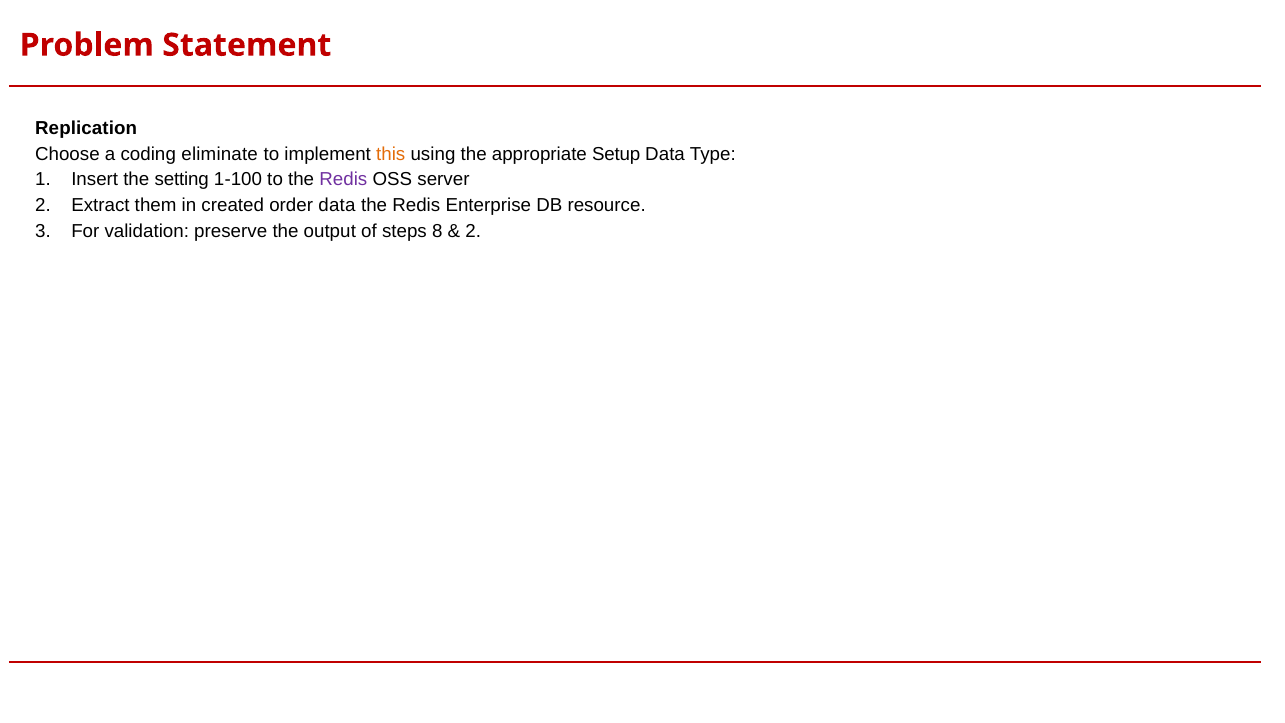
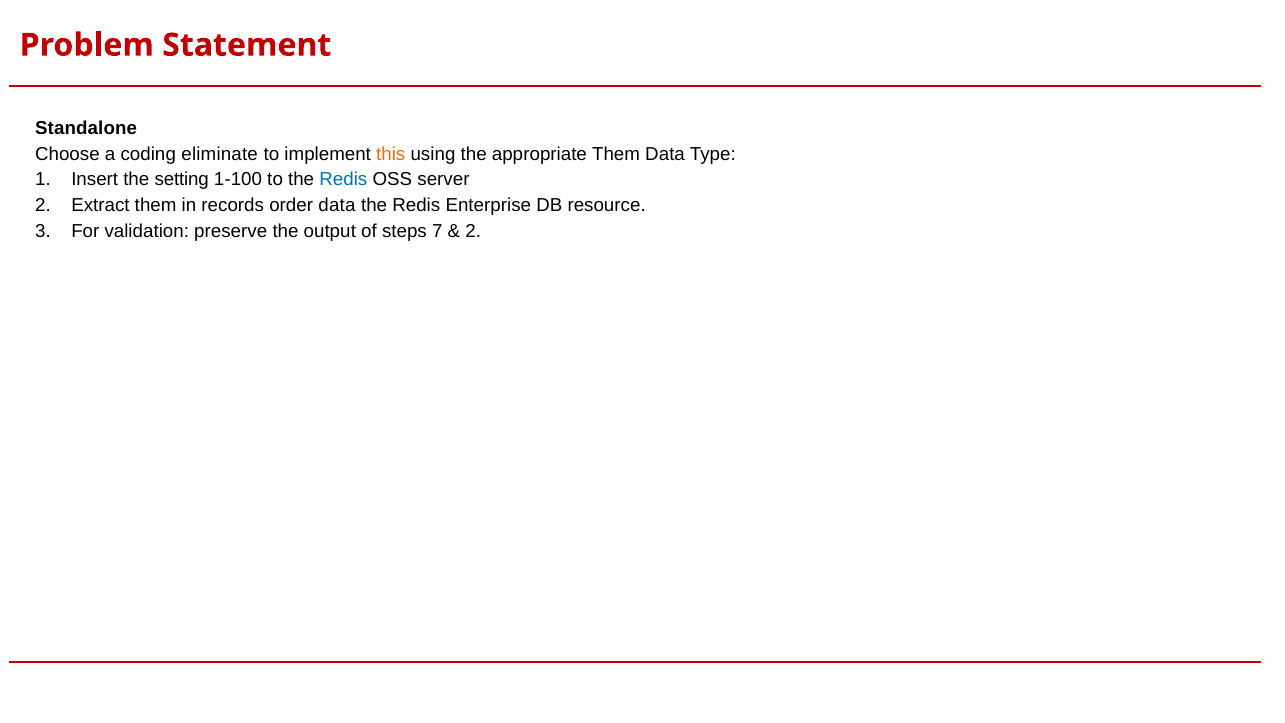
Replication: Replication -> Standalone (86, 128)
appropriate Setup: Setup -> Them (616, 154)
Redis colour: purple -> blue (343, 180)
created: created -> records (233, 205)
8: 8 -> 7 (437, 231)
